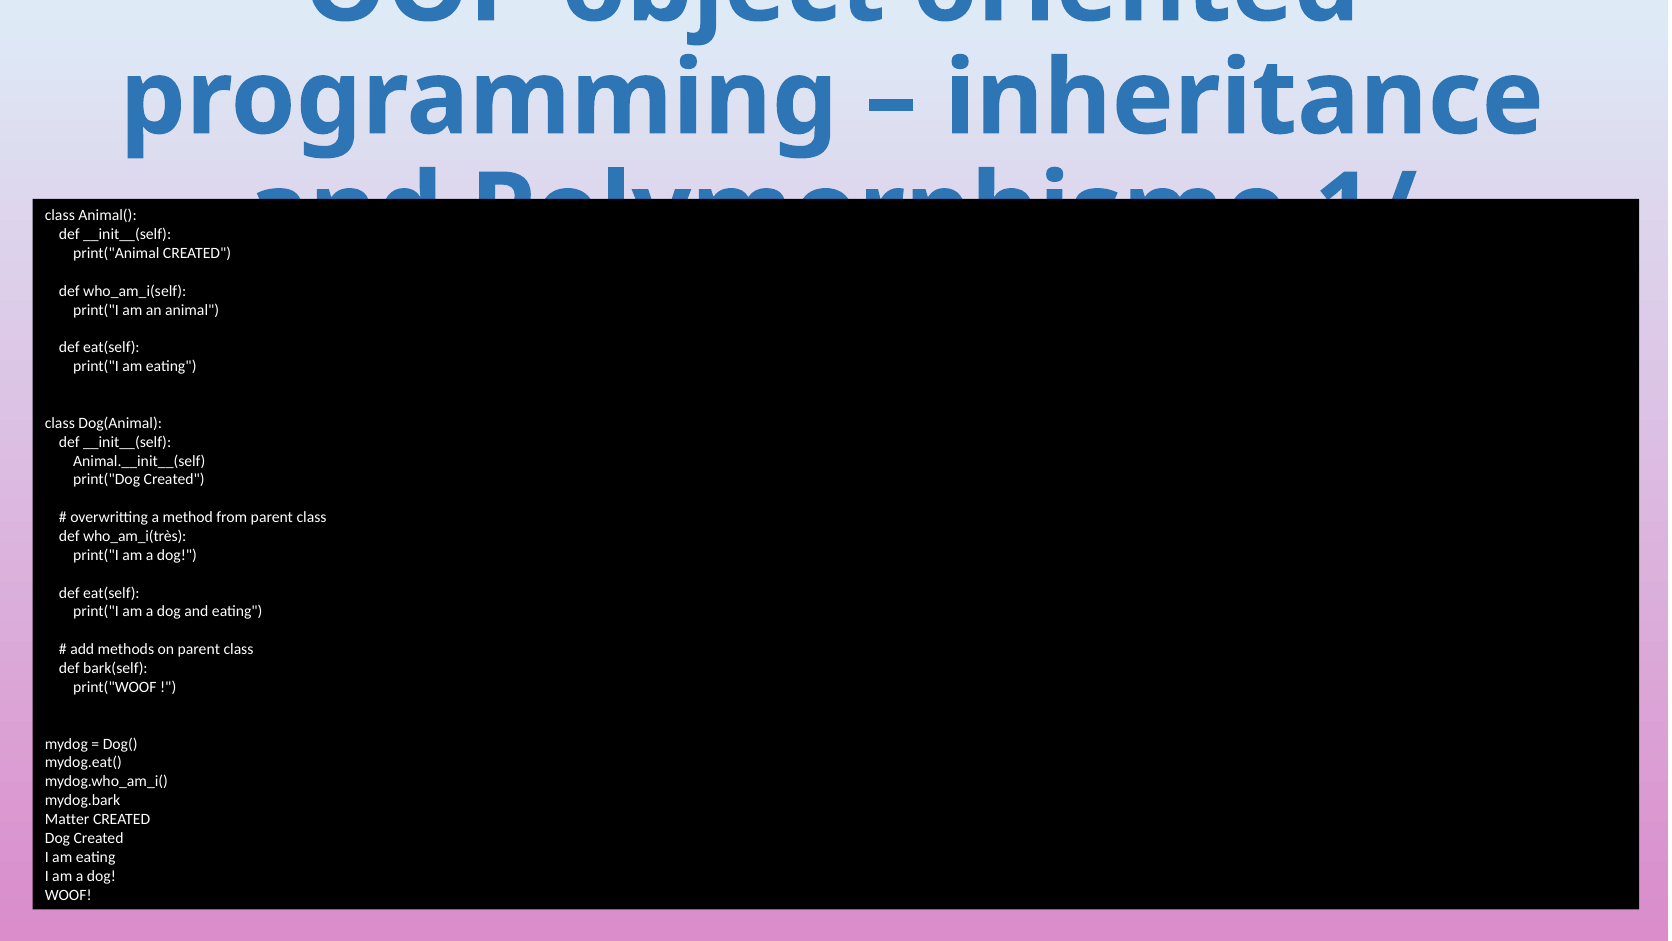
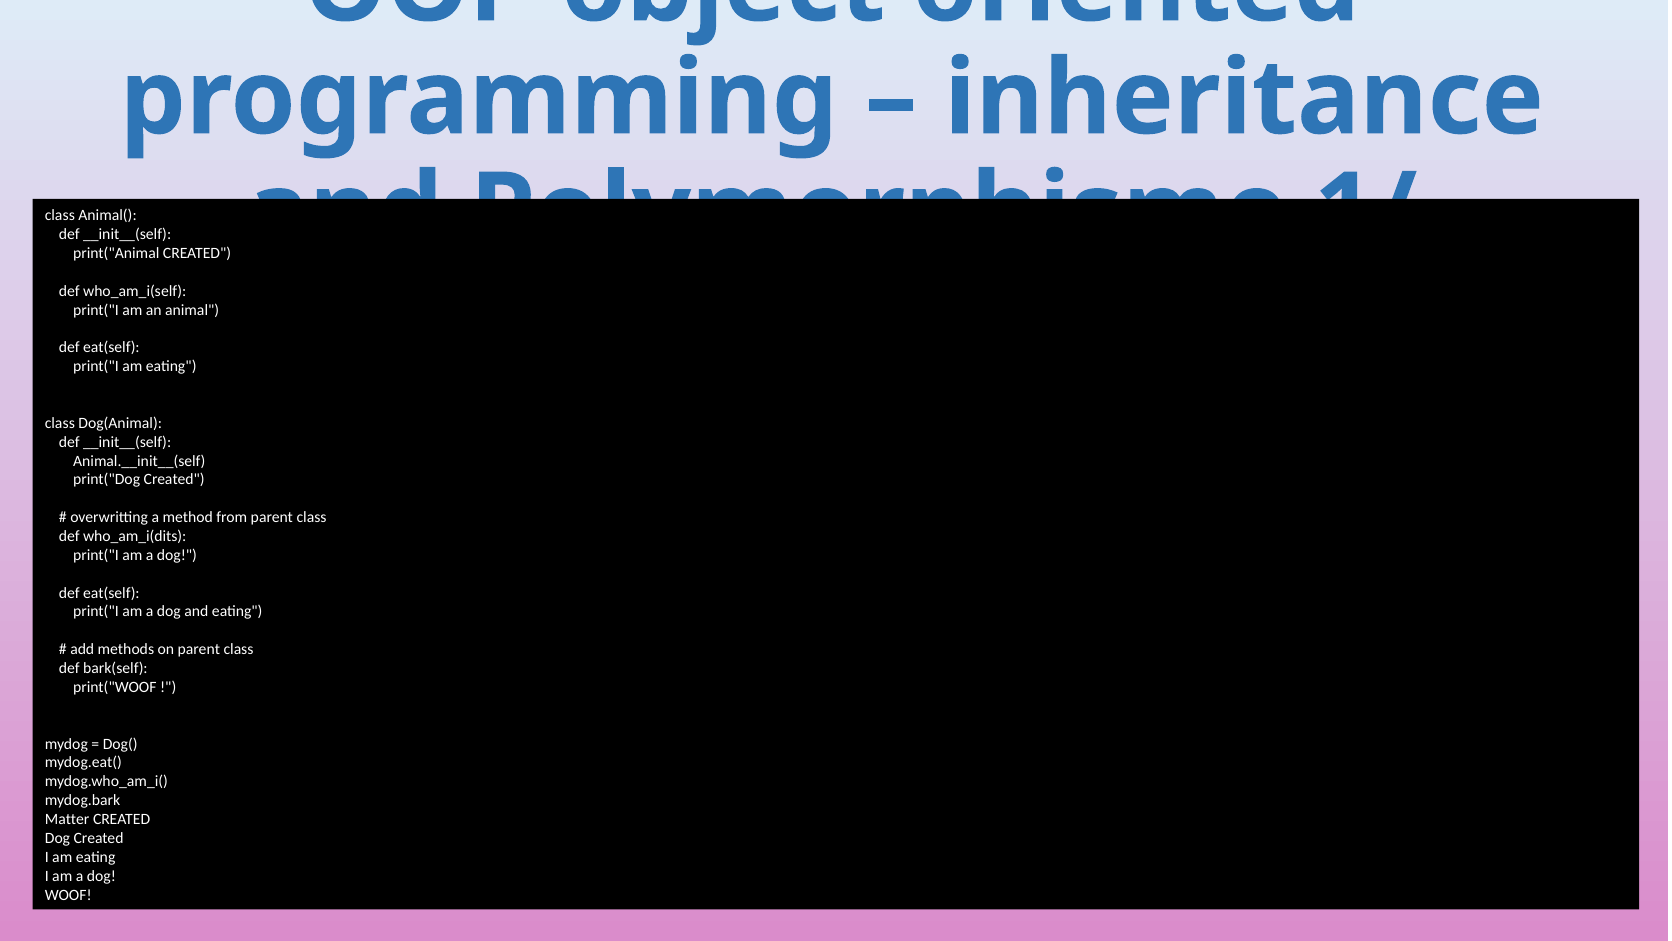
who_am_i(très: who_am_i(très -> who_am_i(dits (135, 536)
